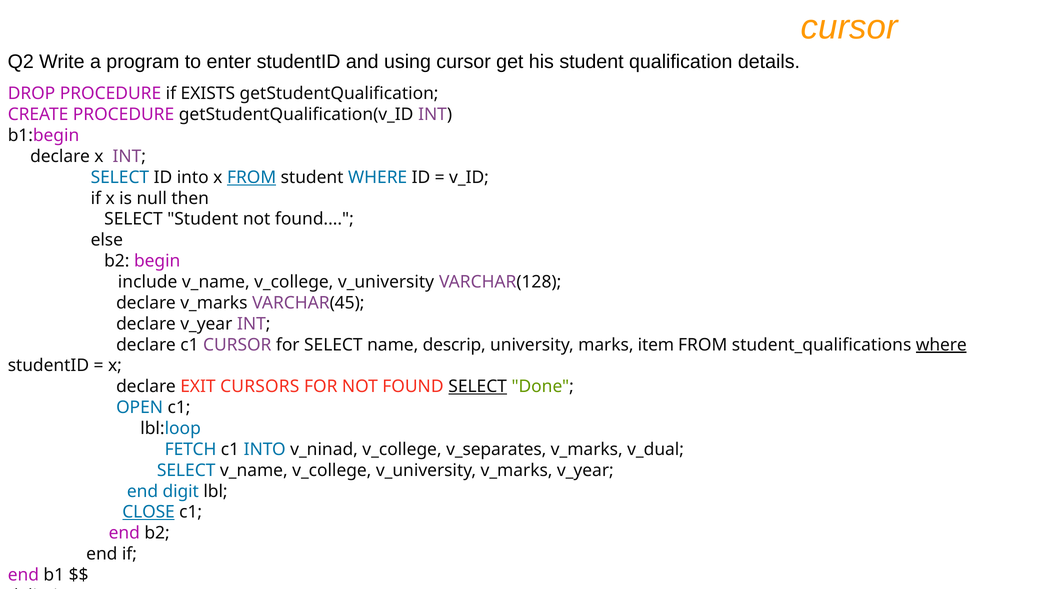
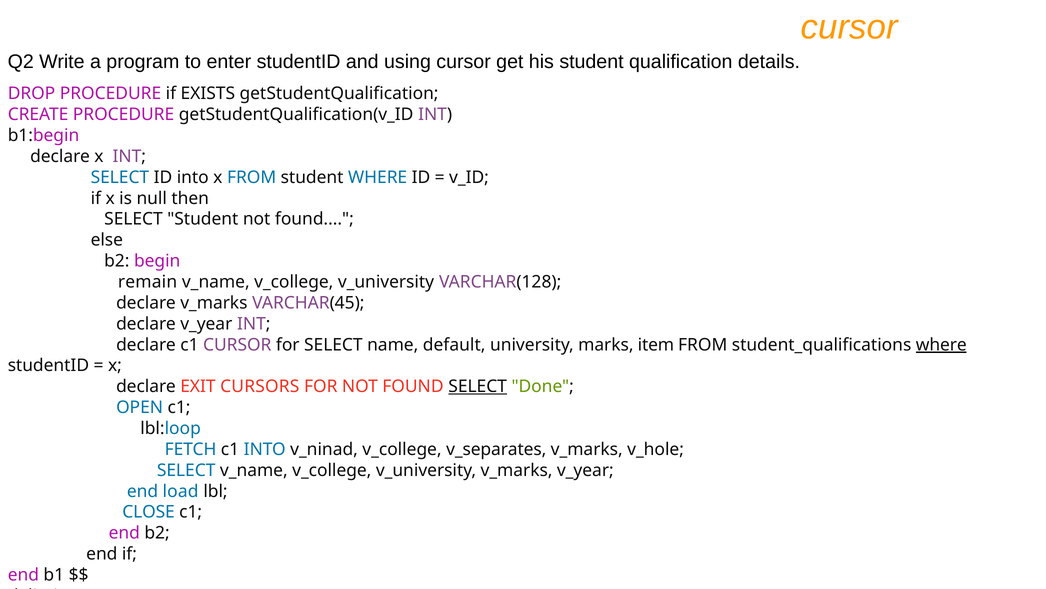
FROM underline: present -> none (252, 177)
include: include -> remain (148, 282)
descrip: descrip -> default (454, 344)
v_dual: v_dual -> v_hole (656, 449)
digit: digit -> load (181, 491)
CLOSE underline: present -> none (149, 512)
